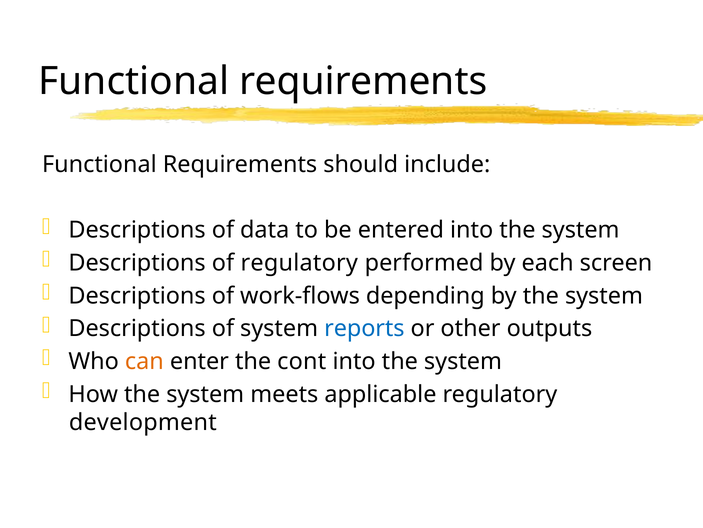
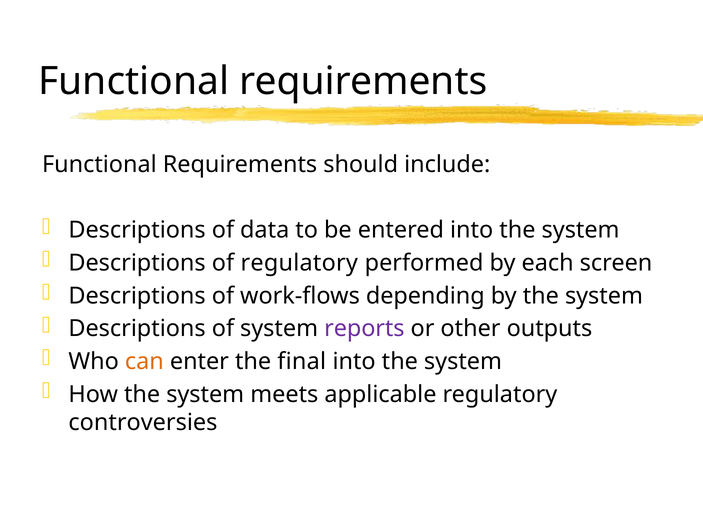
reports colour: blue -> purple (364, 328)
cont: cont -> final (302, 361)
development: development -> controversies (143, 422)
